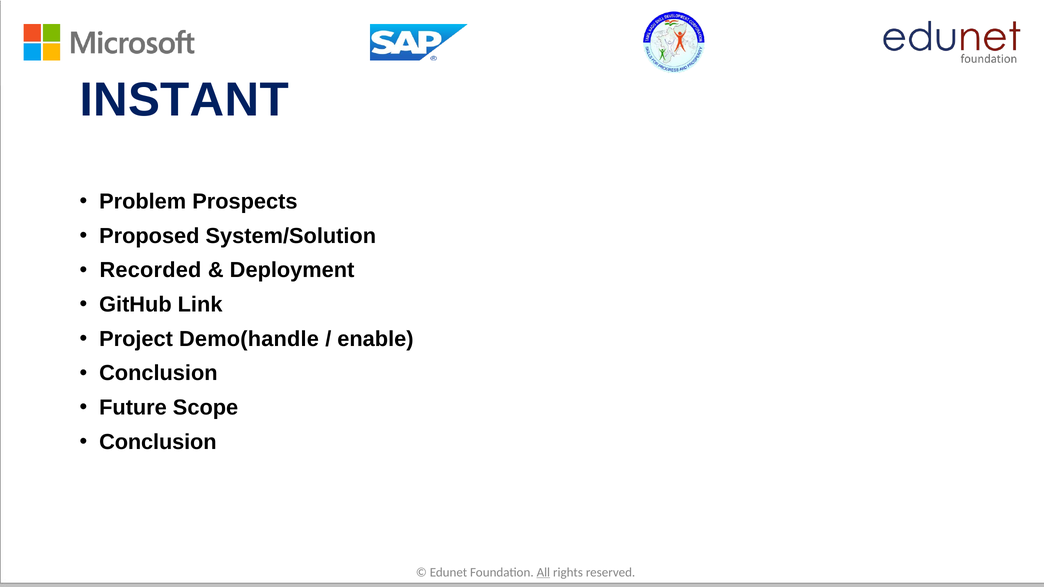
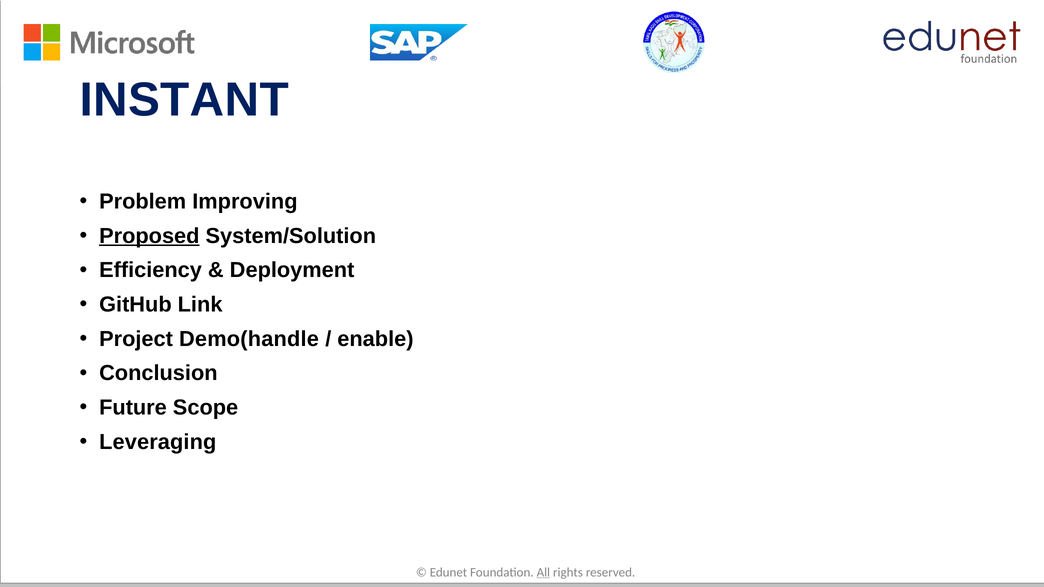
Prospects: Prospects -> Improving (245, 202)
Proposed underline: none -> present (149, 236)
Recorded: Recorded -> Efficiency (151, 270)
Conclusion: Conclusion -> Leveraging (158, 442)
